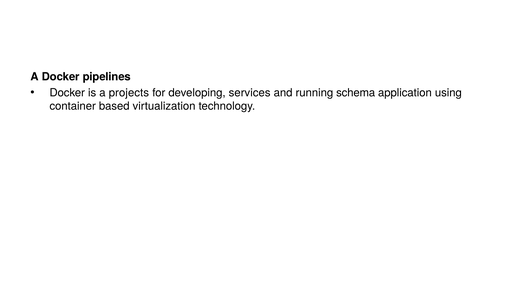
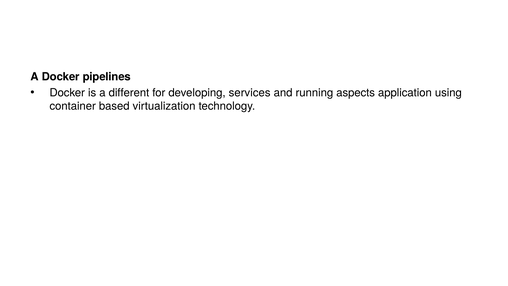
projects: projects -> different (129, 93)
schema: schema -> aspects (356, 93)
